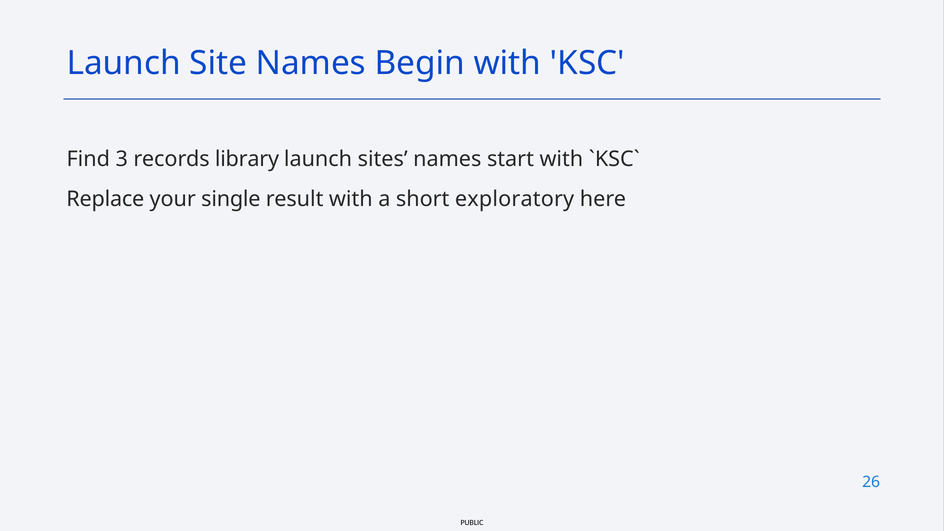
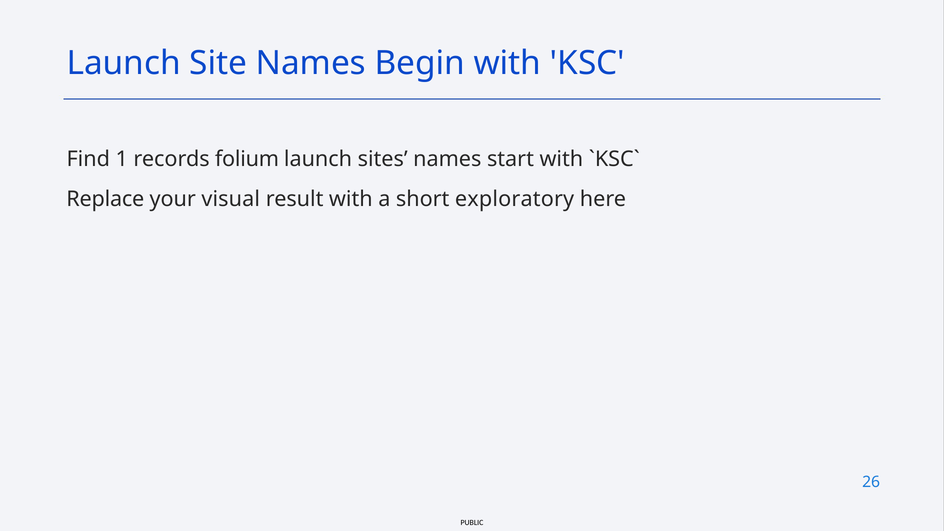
3: 3 -> 1 (122, 159)
library: library -> folium (247, 159)
single: single -> visual (231, 199)
